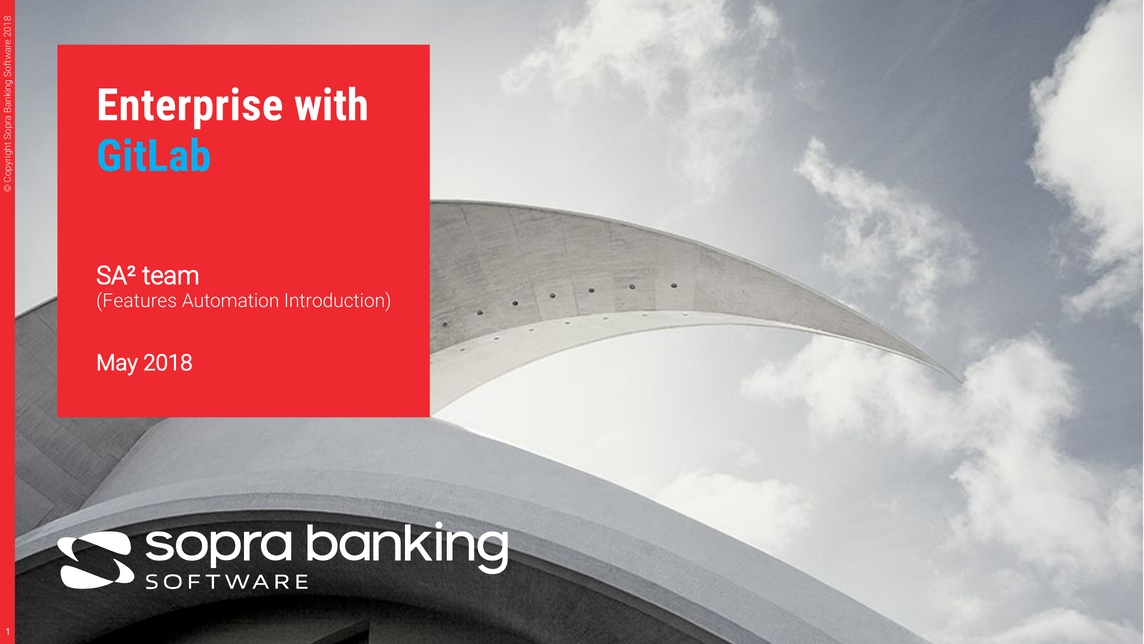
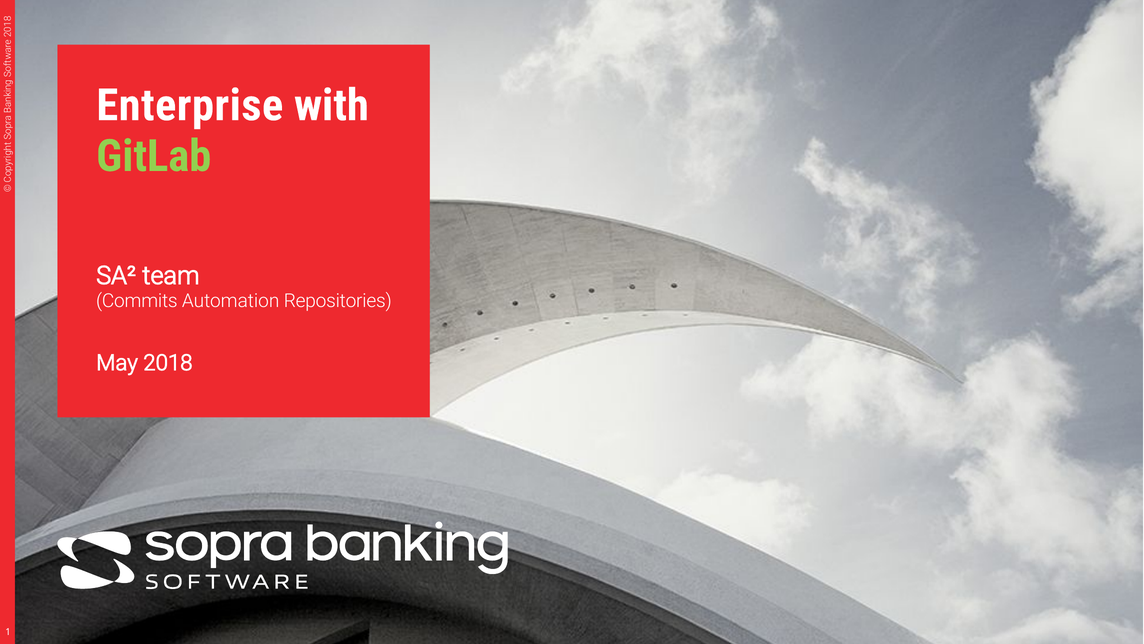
GitLab colour: light blue -> light green (154, 156)
Features: Features -> Commits (137, 301)
Introduction: Introduction -> Repositories (338, 301)
